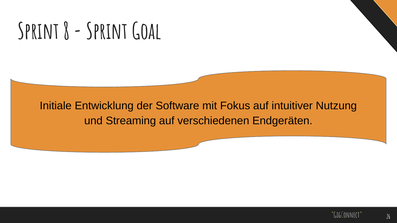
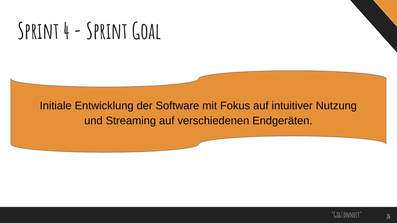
8: 8 -> 4 (66, 32)
